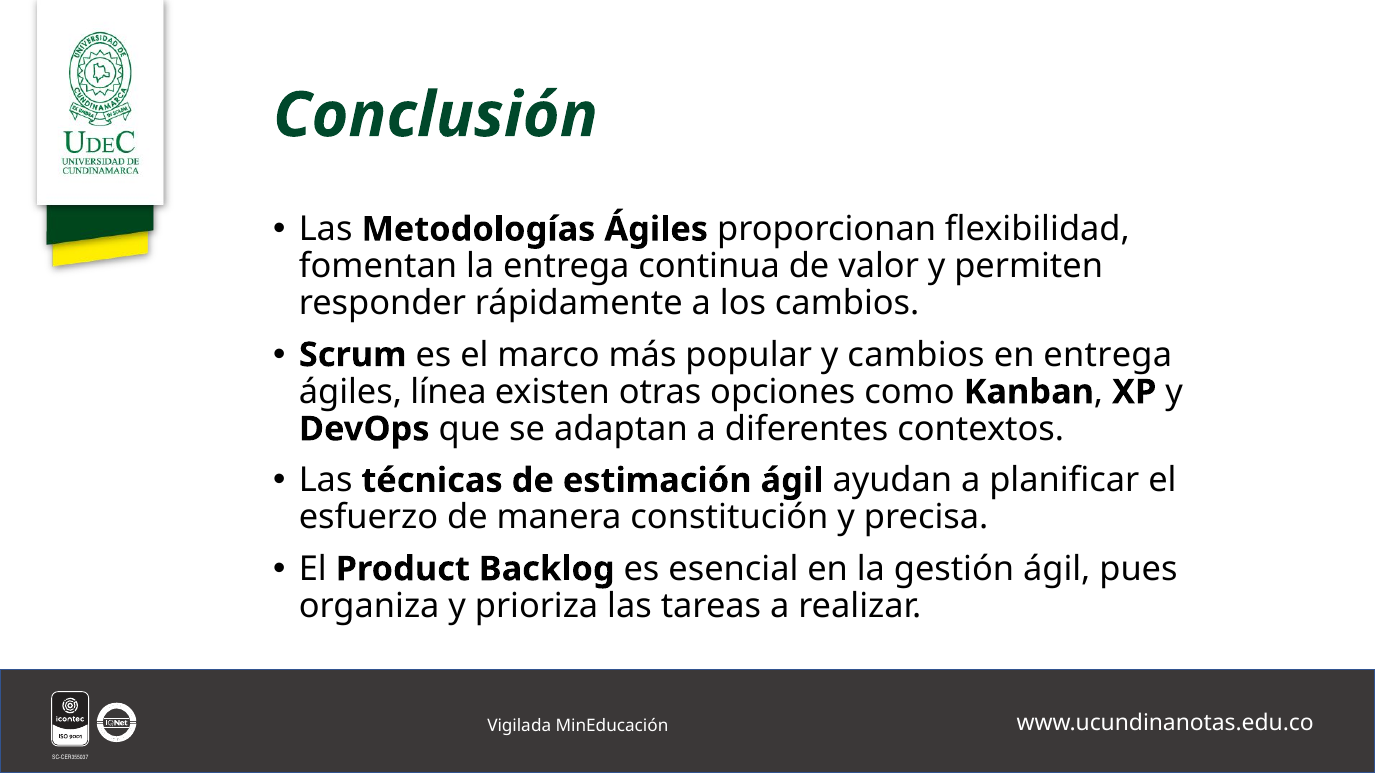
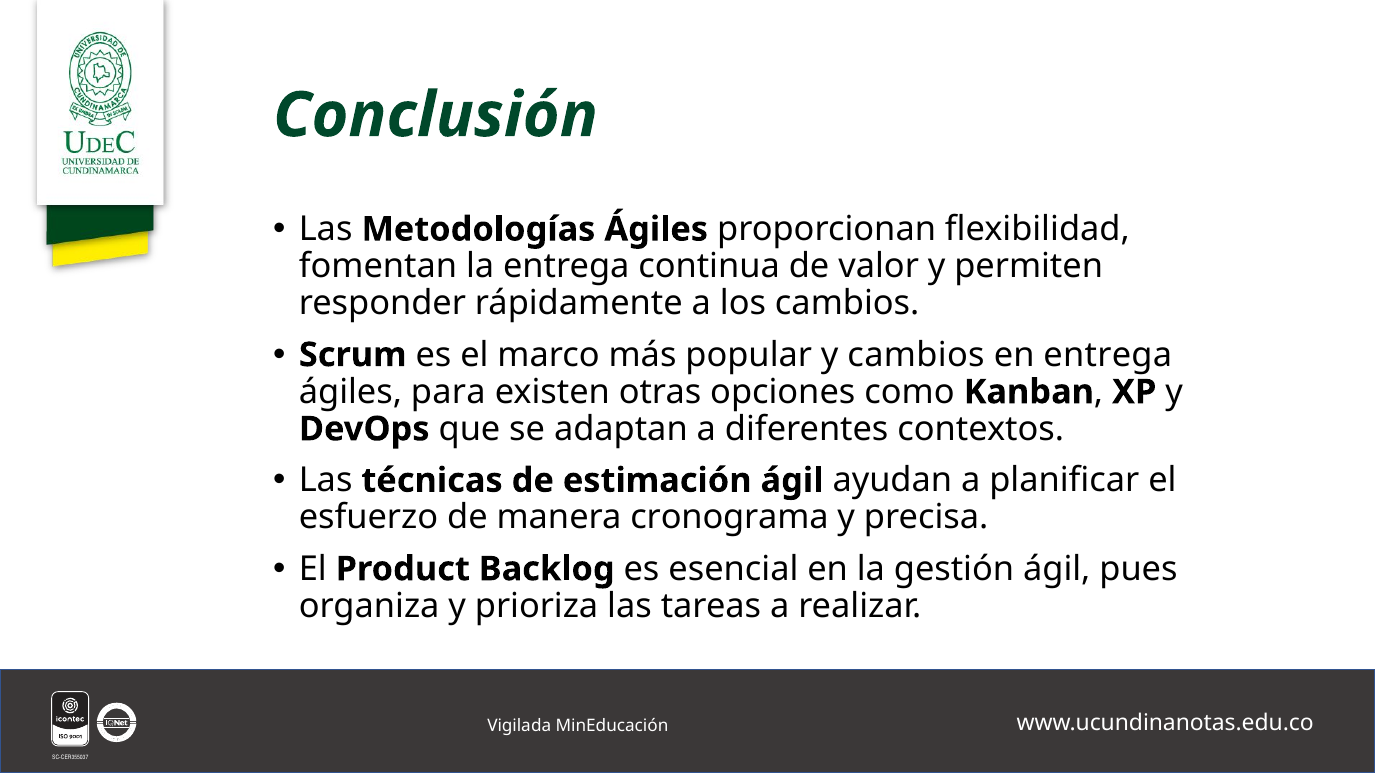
línea: línea -> para (448, 392)
constitución: constitución -> cronograma (730, 518)
